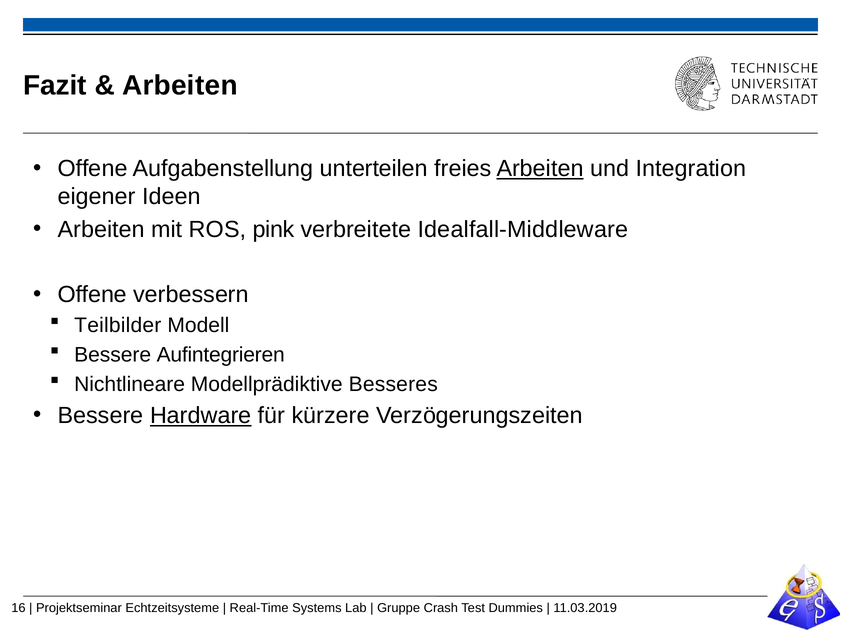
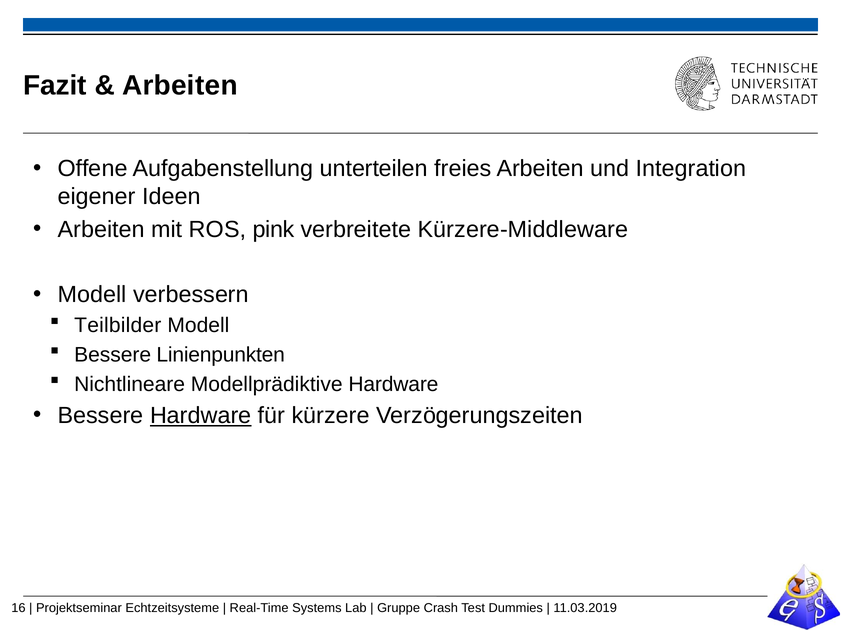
Arbeiten underline: present -> none (540, 169)
Idealfall-Middleware: Idealfall-Middleware -> Kürzere-Middleware (523, 230)
Offene: Offene -> Modell (92, 295)
Aufintegrieren: Aufintegrieren -> Linienpunkten (221, 355)
Modellprädiktive Besseres: Besseres -> Hardware (393, 385)
